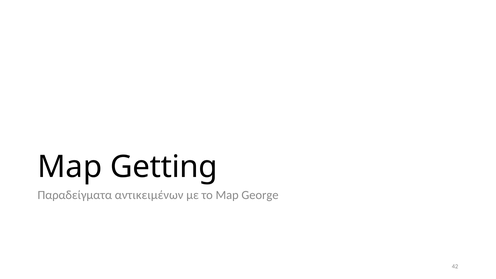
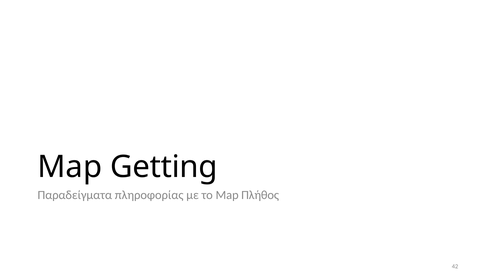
αντικειμένων: αντικειμένων -> πληροφορίας (149, 195)
George: George -> Πλήθος (260, 195)
